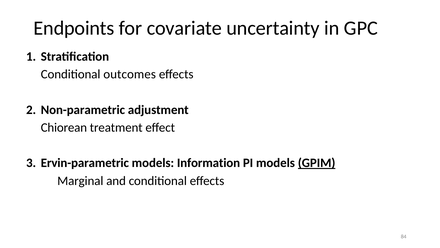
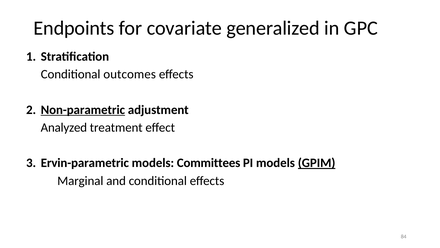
uncertainty: uncertainty -> generalized (273, 28)
Non-parametric underline: none -> present (83, 110)
Chiorean: Chiorean -> Analyzed (64, 127)
Information: Information -> Committees (209, 163)
